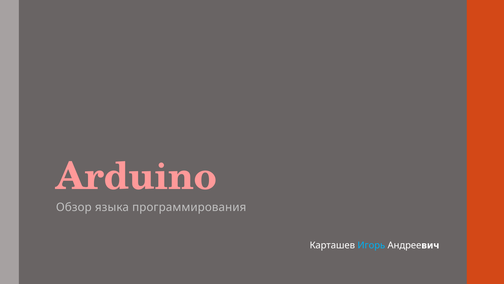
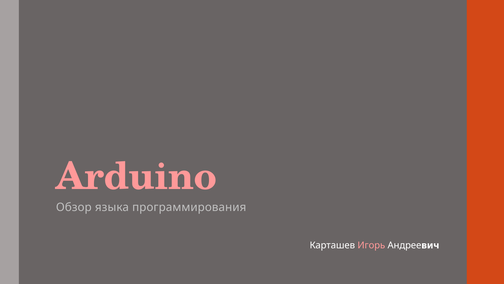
Игорь colour: light blue -> pink (371, 245)
